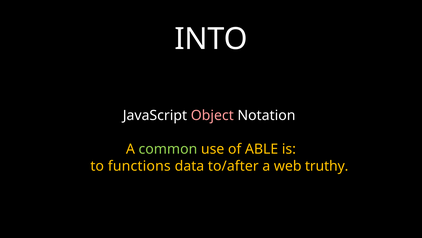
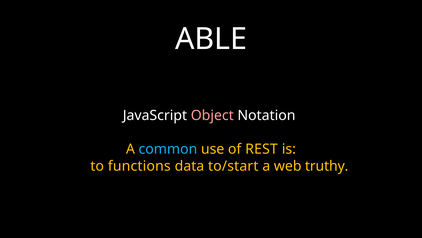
INTO: INTO -> ABLE (211, 39)
common colour: light green -> light blue (168, 149)
ABLE: ABLE -> REST (262, 149)
to/after: to/after -> to/start (233, 166)
